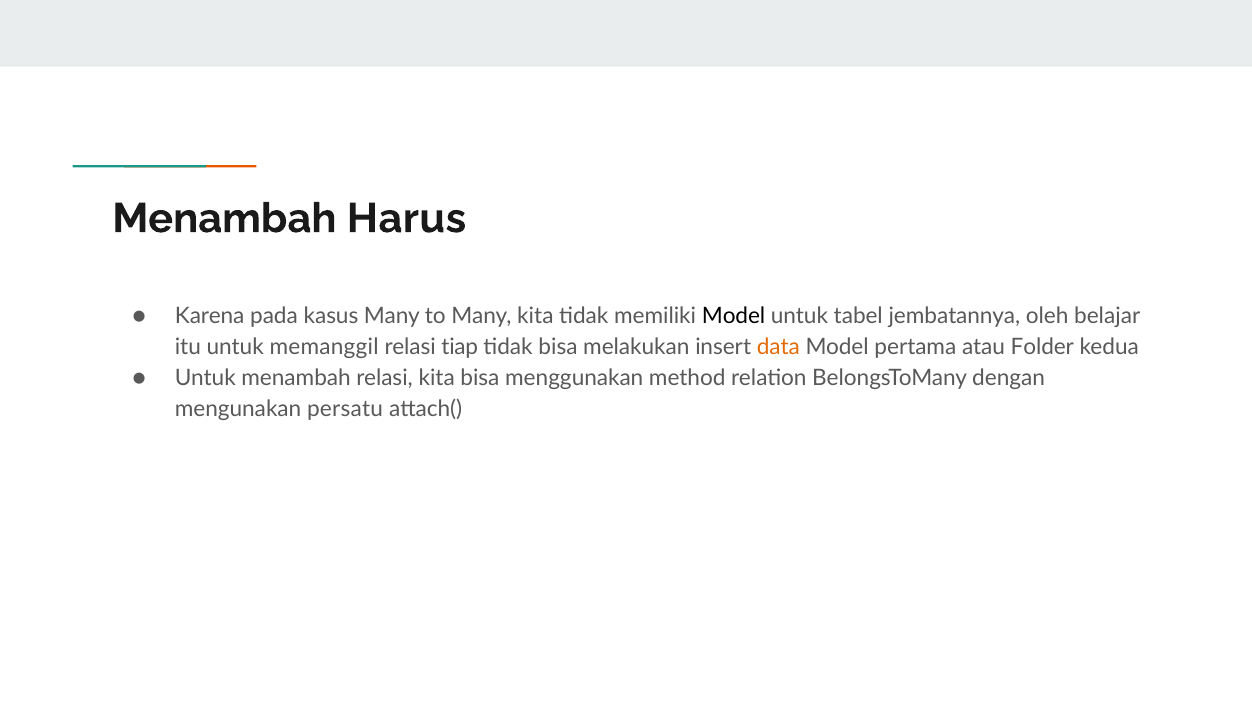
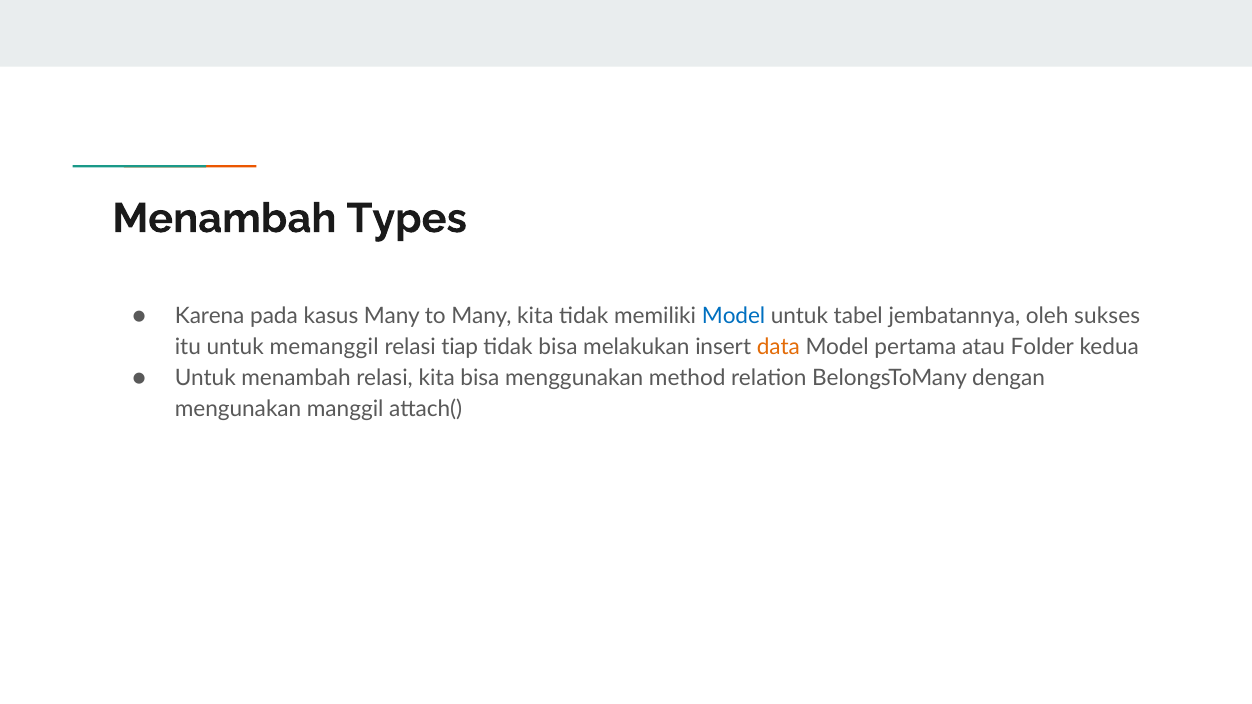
Harus: Harus -> Types (407, 219)
Model colour: black -> blue (734, 316)
belajar: belajar -> sukses (1107, 316)
persatu: persatu -> manggil (345, 410)
